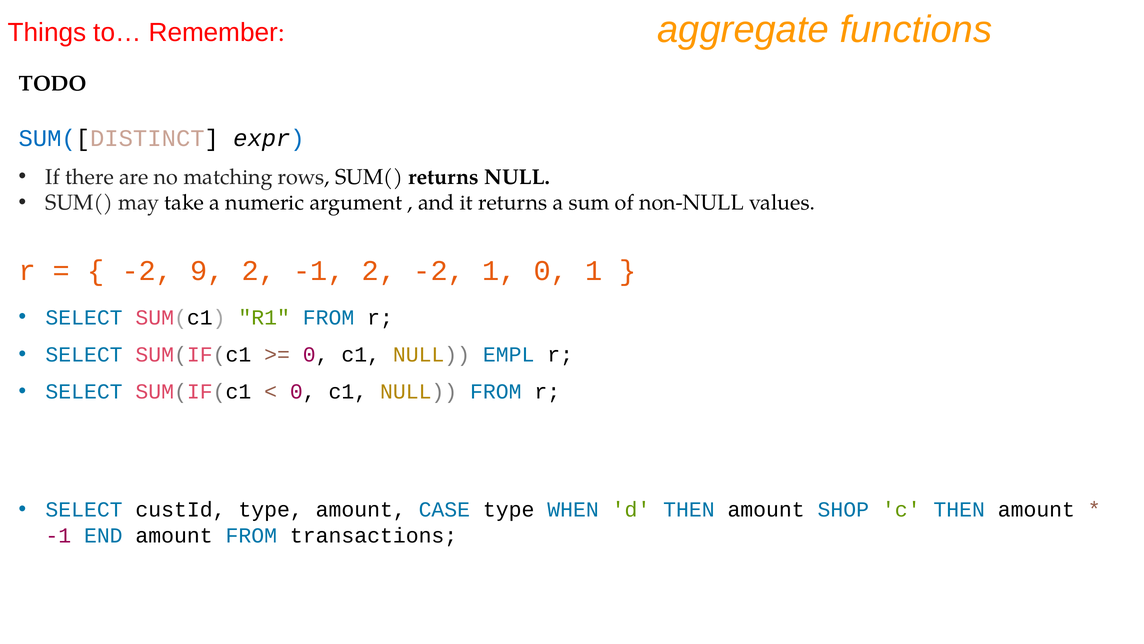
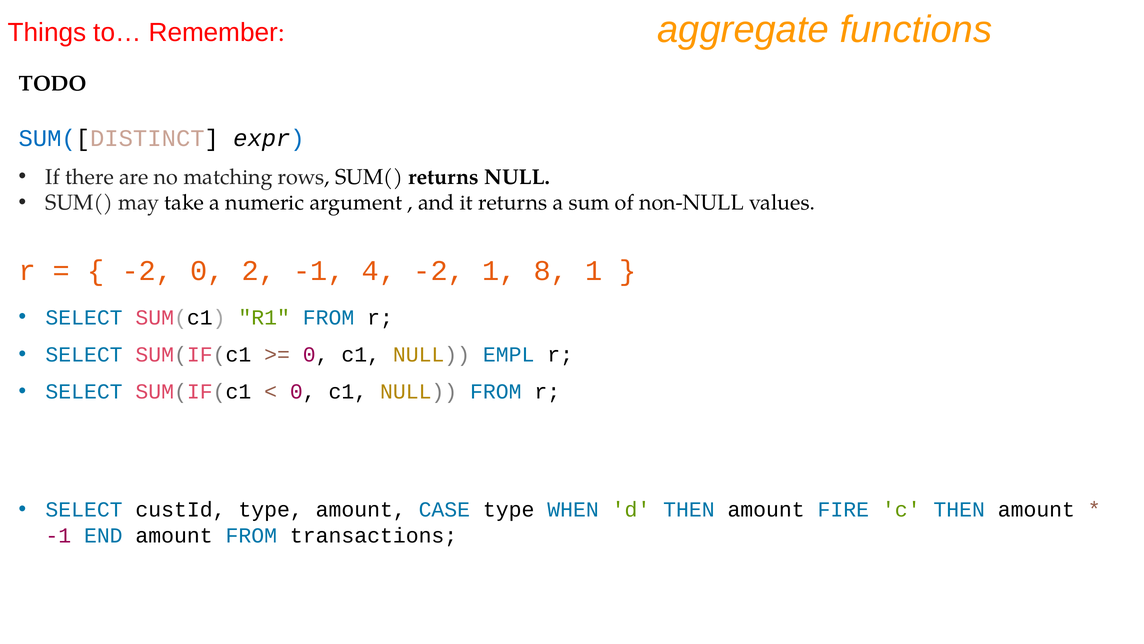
-2 9: 9 -> 0 (207, 271)
-1 2: 2 -> 4 (379, 271)
1 0: 0 -> 8 (551, 271)
SHOP: SHOP -> FIRE (843, 509)
